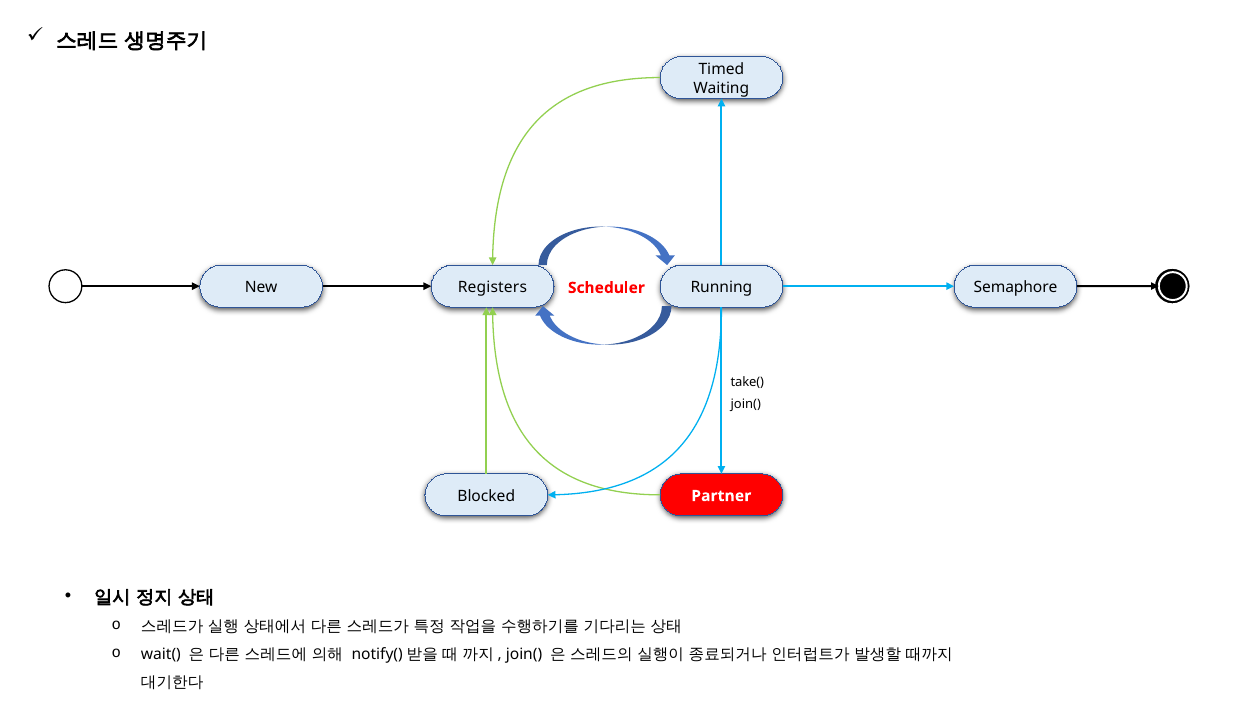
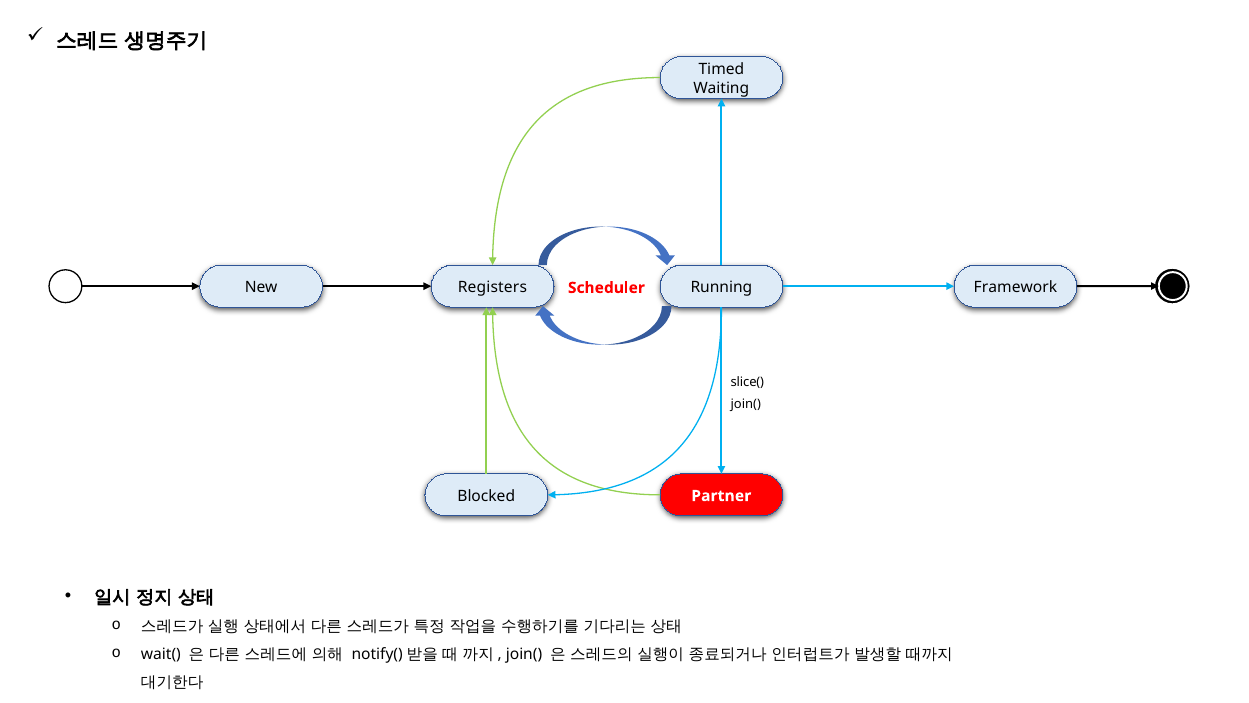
Semaphore: Semaphore -> Framework (1015, 287)
take(: take( -> slice( (747, 382)
